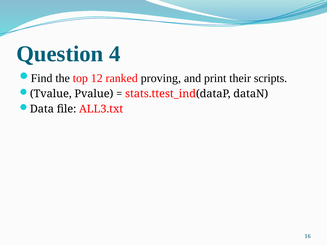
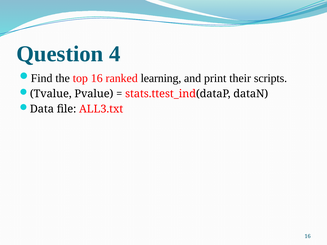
top 12: 12 -> 16 (97, 78)
proving: proving -> learning (161, 78)
